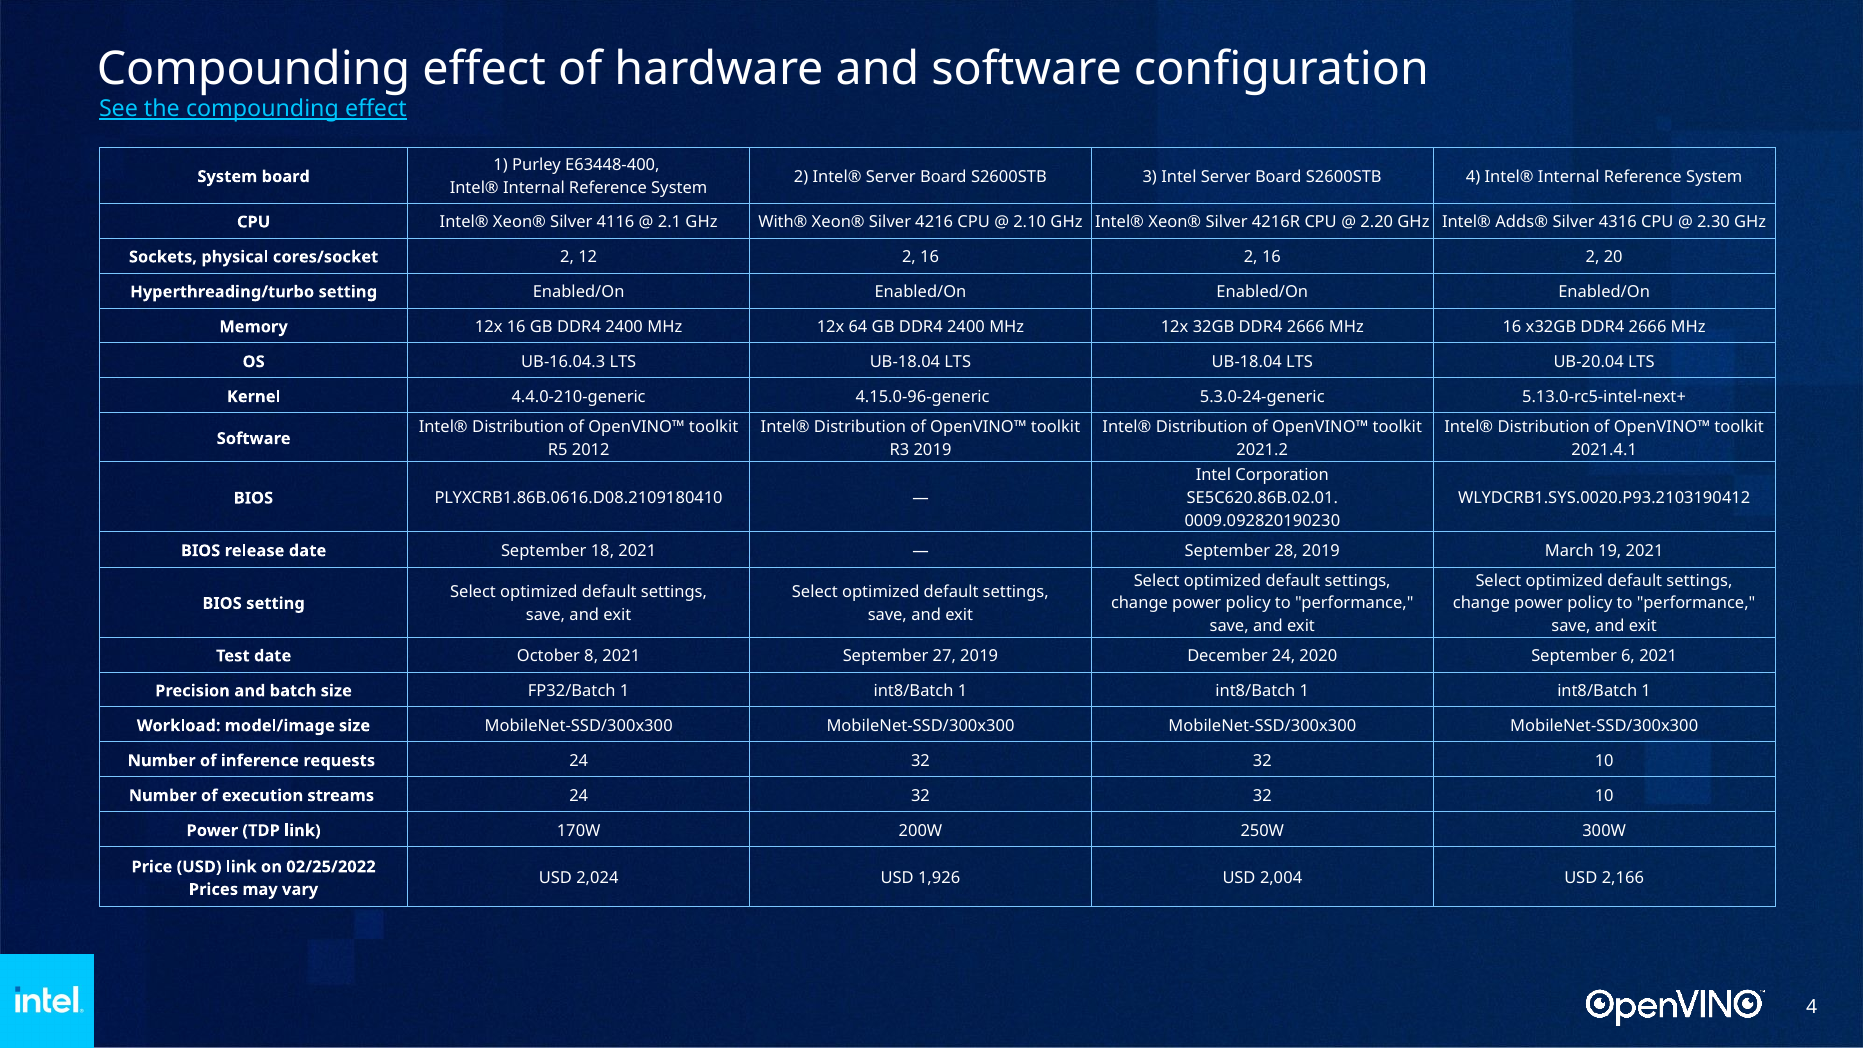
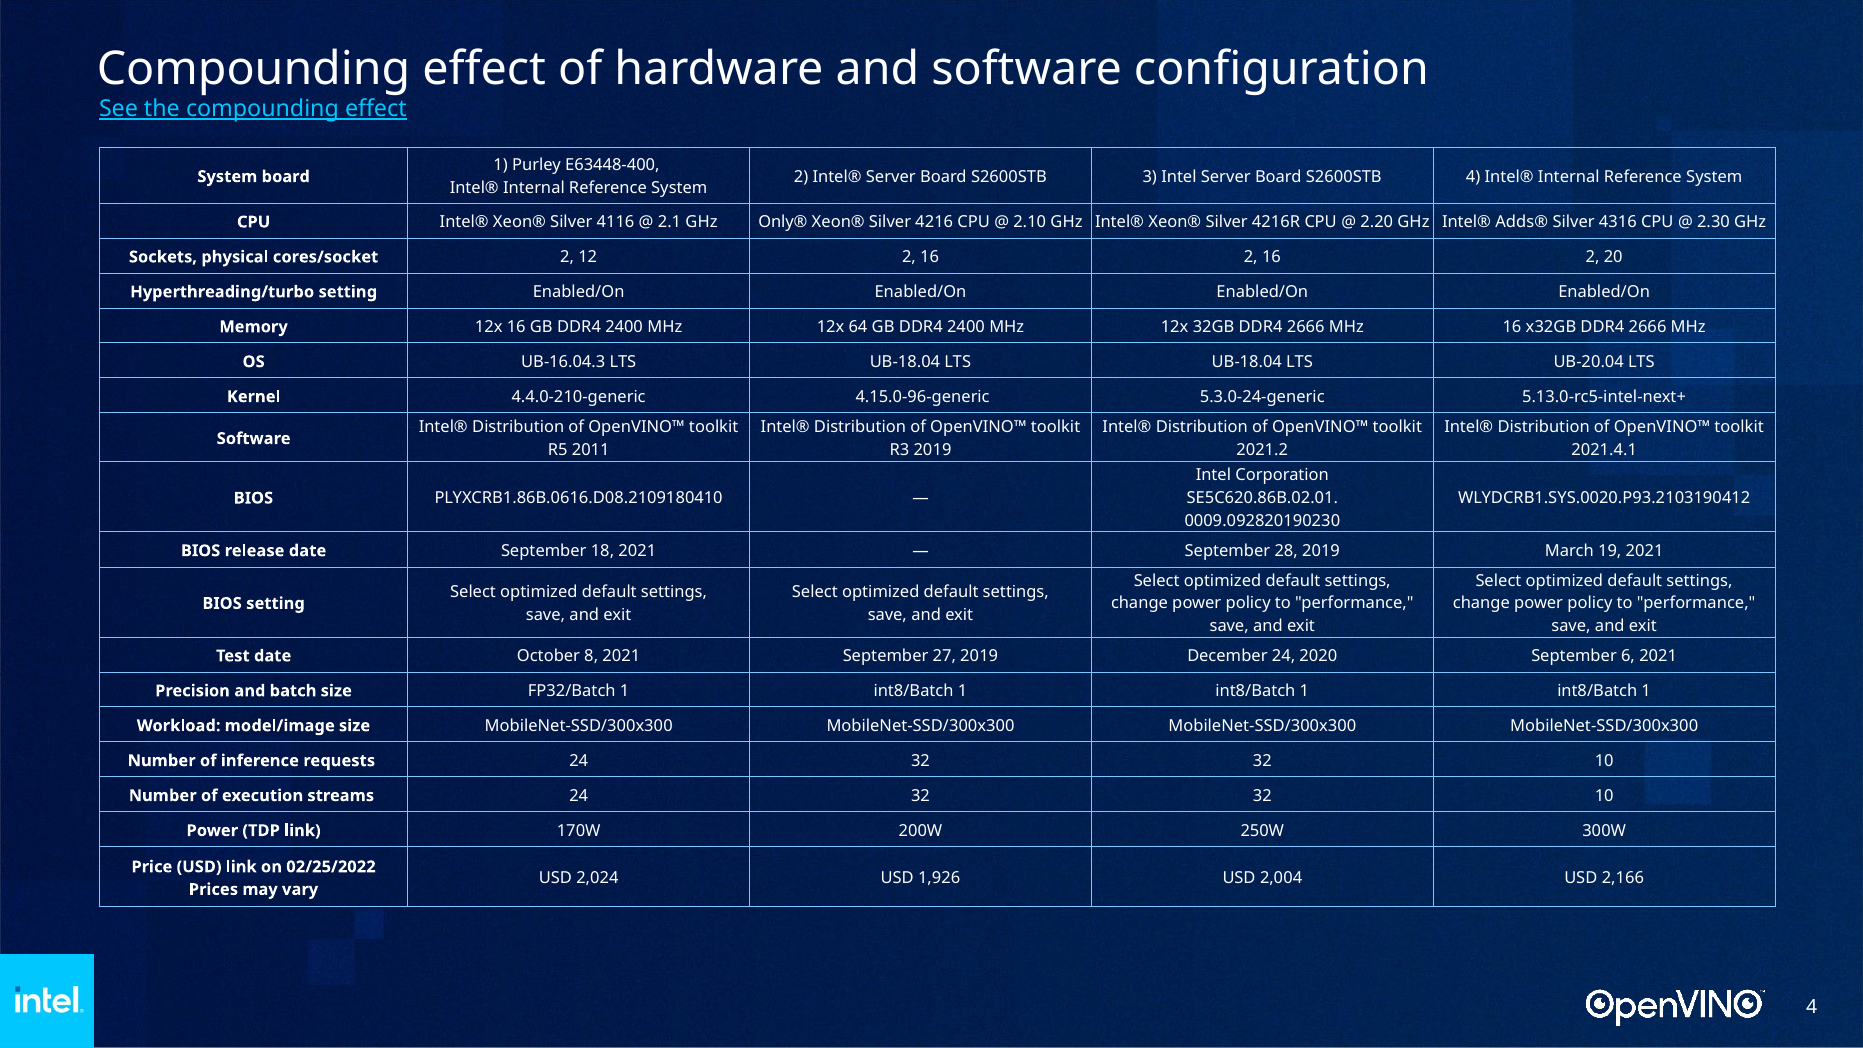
With®: With® -> Only® (783, 222)
2012: 2012 -> 2011 (591, 450)
